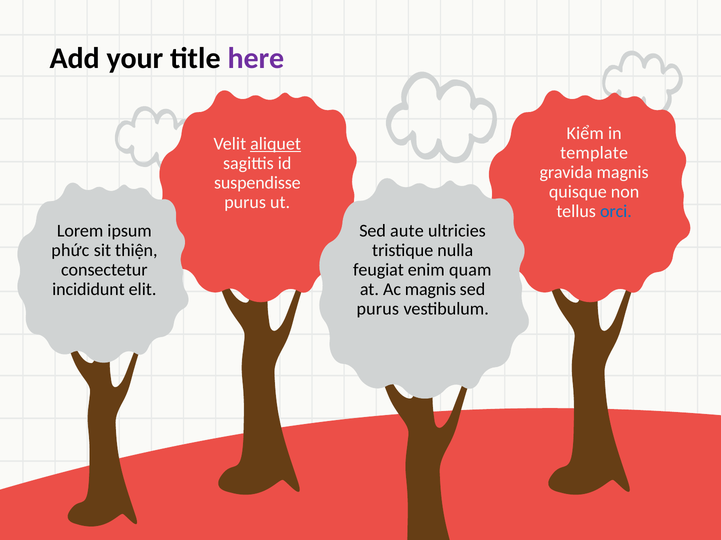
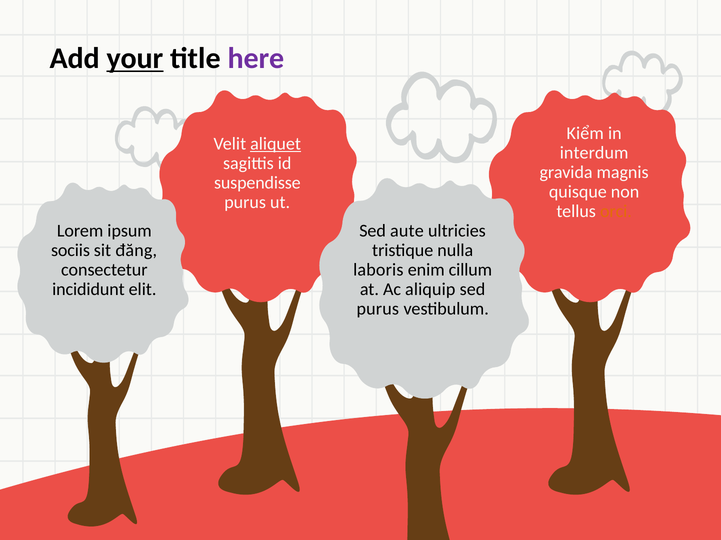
your underline: none -> present (135, 58)
template: template -> interdum (594, 153)
orci colour: blue -> orange (616, 211)
phức: phức -> sociis (70, 251)
thiện: thiện -> đăng (136, 251)
feugiat: feugiat -> laboris (378, 270)
quam: quam -> cillum (470, 270)
Ac magnis: magnis -> aliquip (430, 290)
